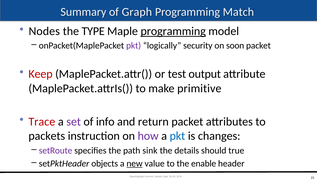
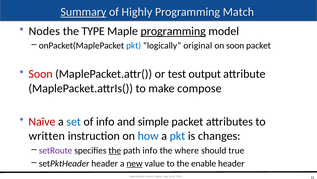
Summary underline: none -> present (83, 12)
Graph: Graph -> Highly (137, 12)
pkt colour: purple -> blue (134, 46)
security: security -> original (198, 46)
Keep: Keep -> Soon (41, 74)
primitive: primitive -> compose (199, 88)
Trace: Trace -> Naïve (42, 121)
set colour: purple -> blue (74, 121)
return: return -> simple (153, 121)
packets: packets -> written (47, 136)
how colour: purple -> blue (148, 136)
the underline: none -> present (115, 150)
path sink: sink -> info (150, 150)
details: details -> where (187, 150)
setPktHeader objects: objects -> header (105, 163)
